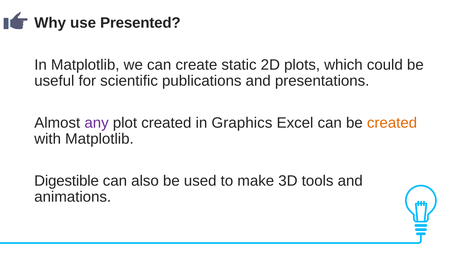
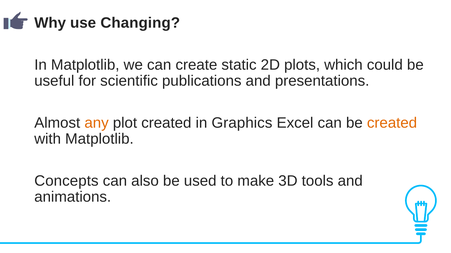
Presented: Presented -> Changing (140, 23)
any colour: purple -> orange (97, 123)
Digestible: Digestible -> Concepts (66, 181)
